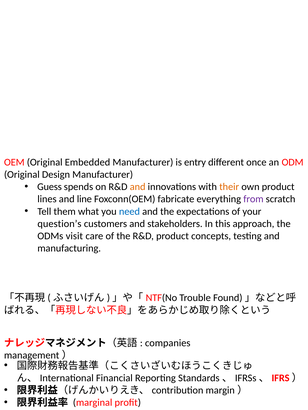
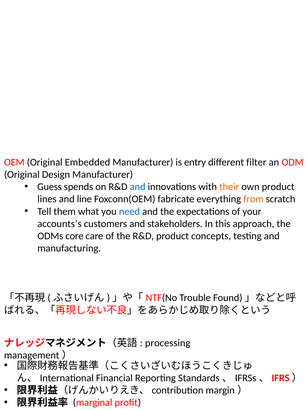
once: once -> filter (256, 162)
and colour: orange -> blue (138, 187)
from colour: purple -> orange (253, 199)
question’s: question’s -> accounts’s (59, 224)
visit: visit -> core (74, 236)
companies: companies -> processing (168, 344)
